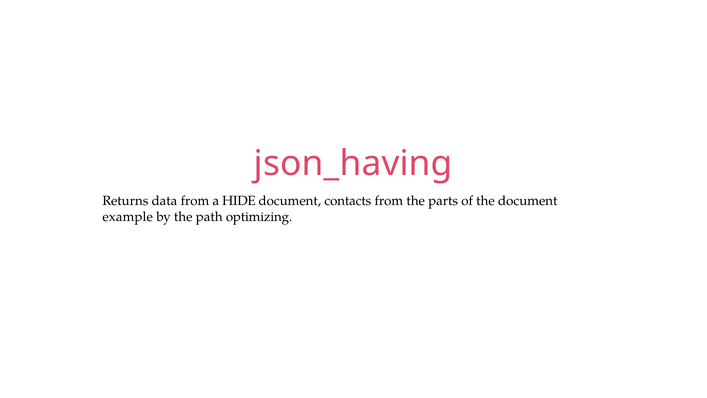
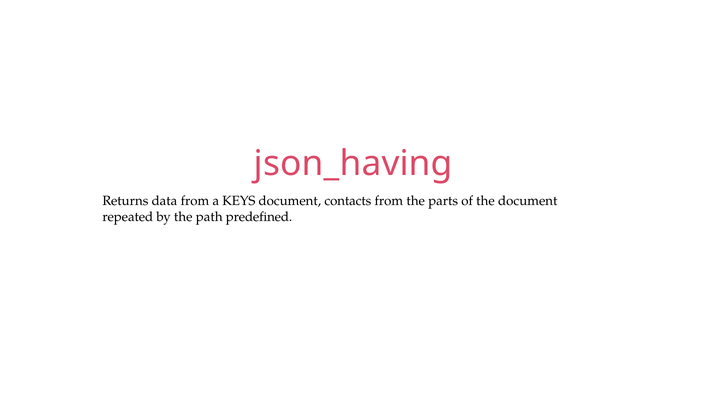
HIDE: HIDE -> KEYS (239, 201)
example: example -> repeated (128, 217)
optimizing: optimizing -> predefined (259, 217)
